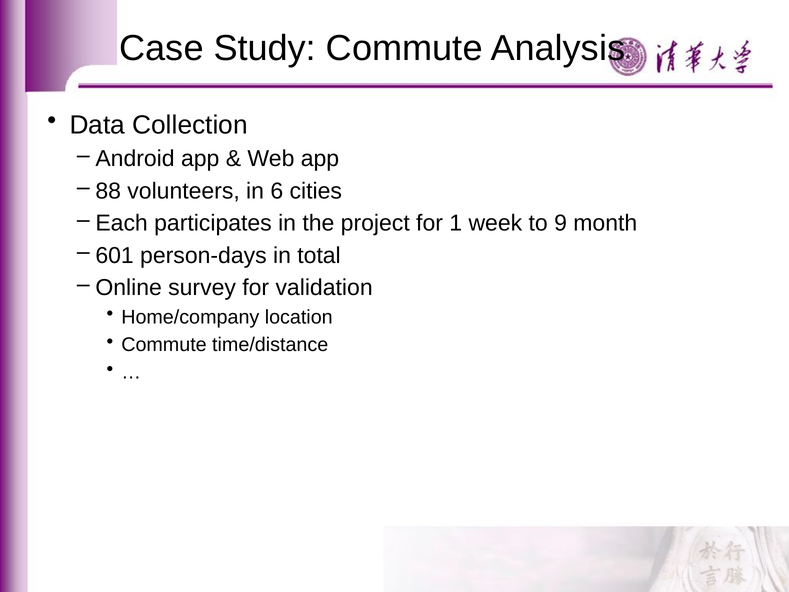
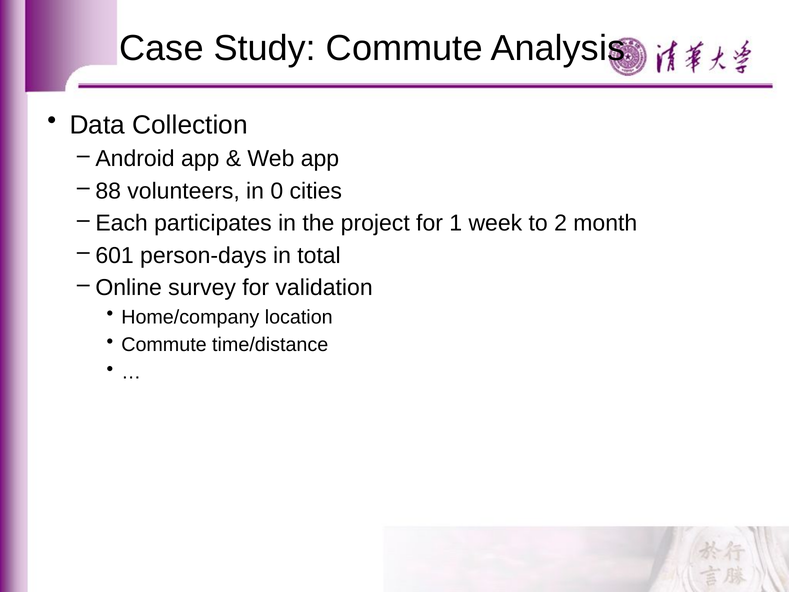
6: 6 -> 0 (277, 191)
9: 9 -> 2 (561, 223)
